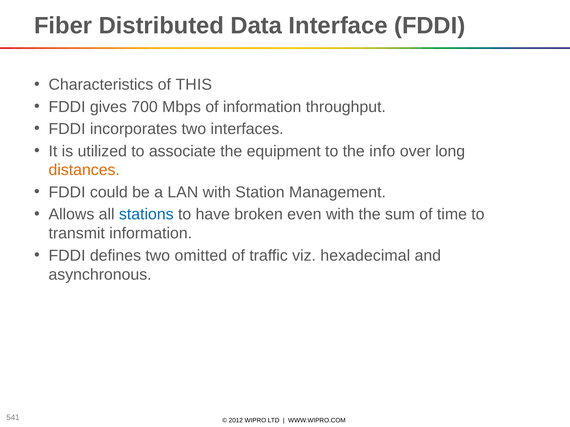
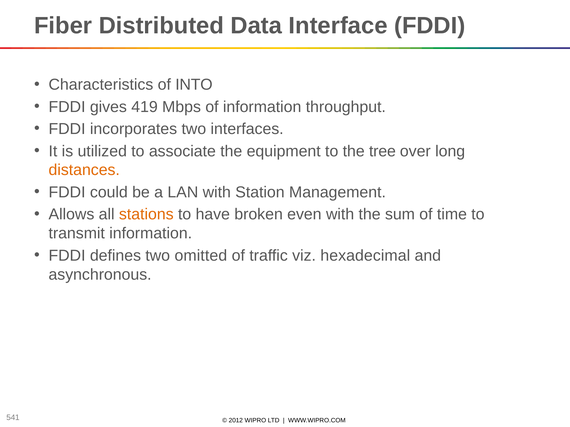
THIS: THIS -> INTO (194, 85)
700: 700 -> 419 (145, 107)
info: info -> tree (382, 151)
stations colour: blue -> orange (146, 215)
